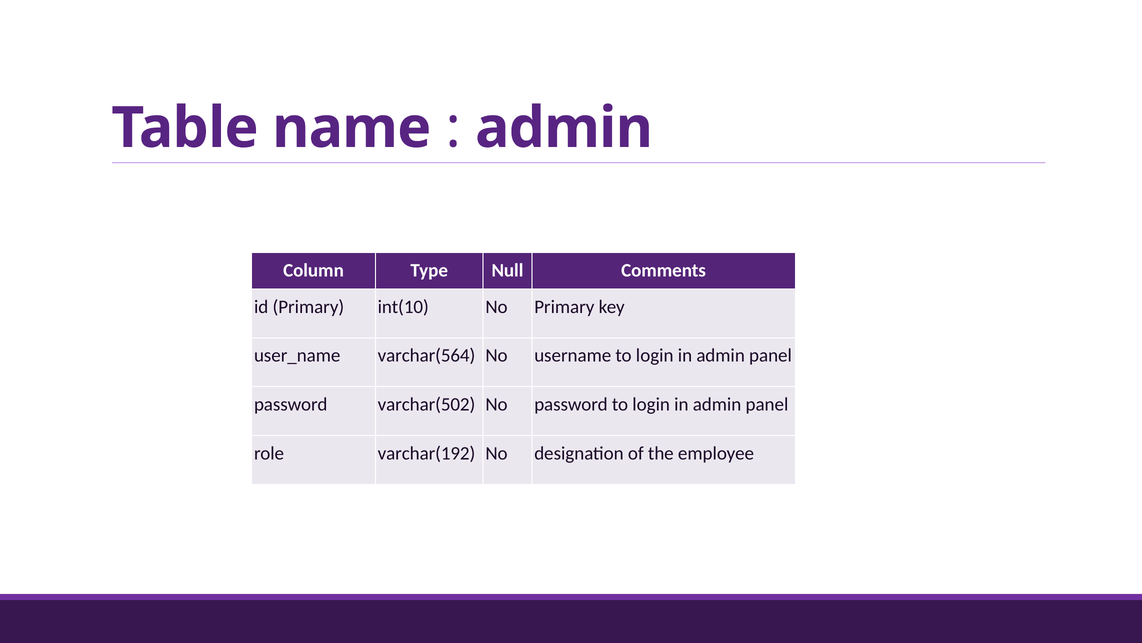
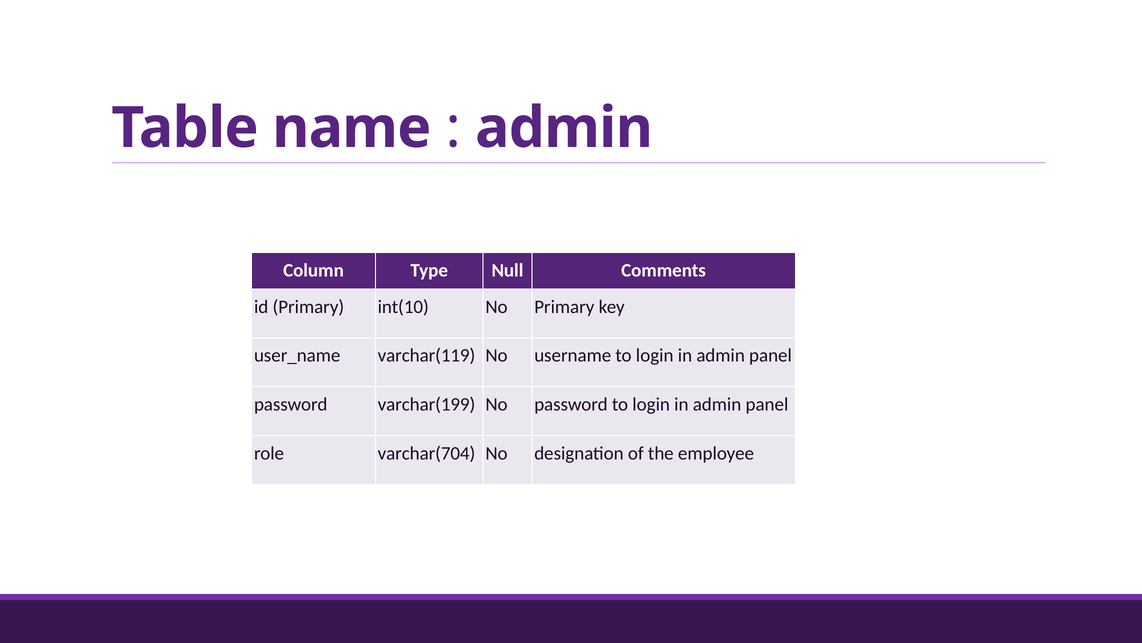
varchar(564: varchar(564 -> varchar(119 (426, 355)
varchar(502: varchar(502 -> varchar(199 (426, 404)
varchar(192: varchar(192 -> varchar(704 (426, 453)
